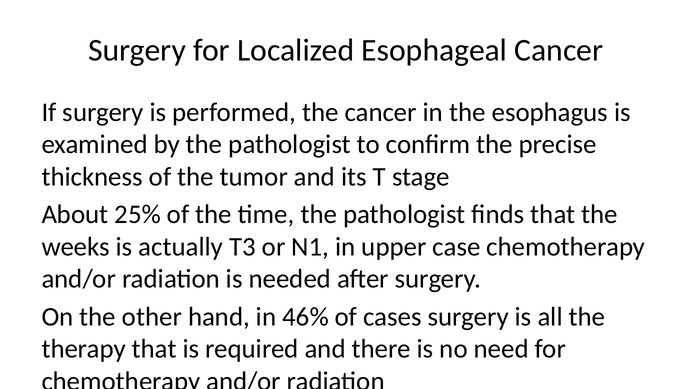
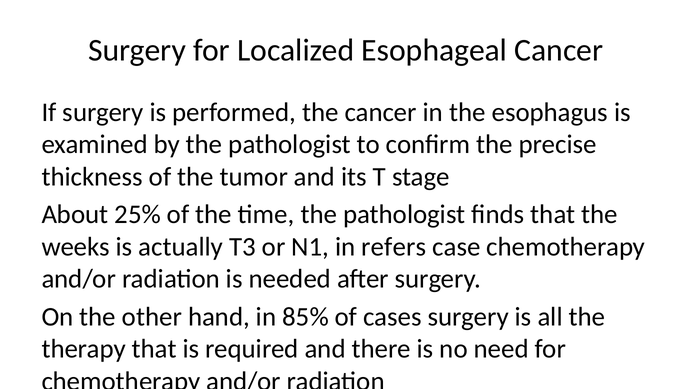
upper: upper -> refers (394, 247)
46%: 46% -> 85% (305, 317)
